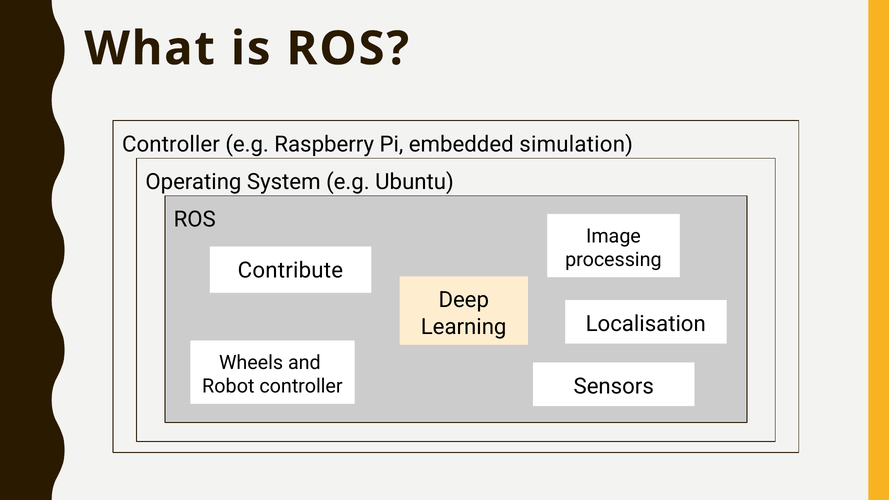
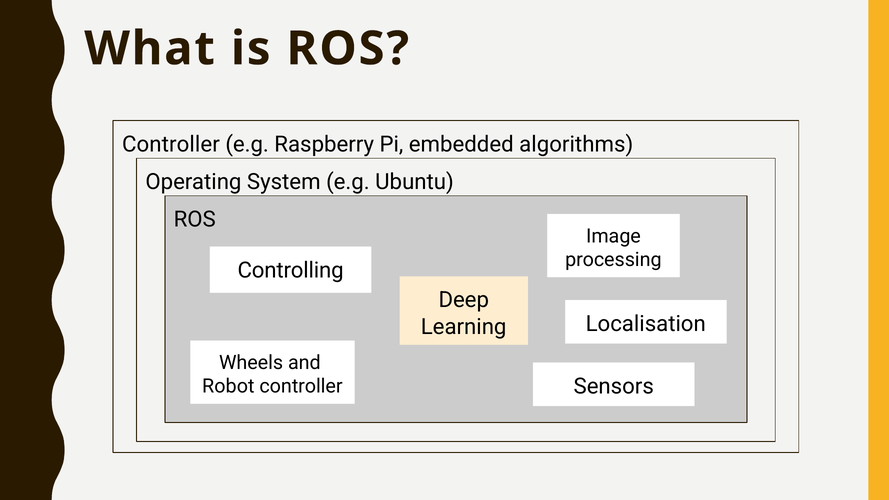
simulation: simulation -> algorithms (576, 144)
Contribute: Contribute -> Controlling (291, 270)
